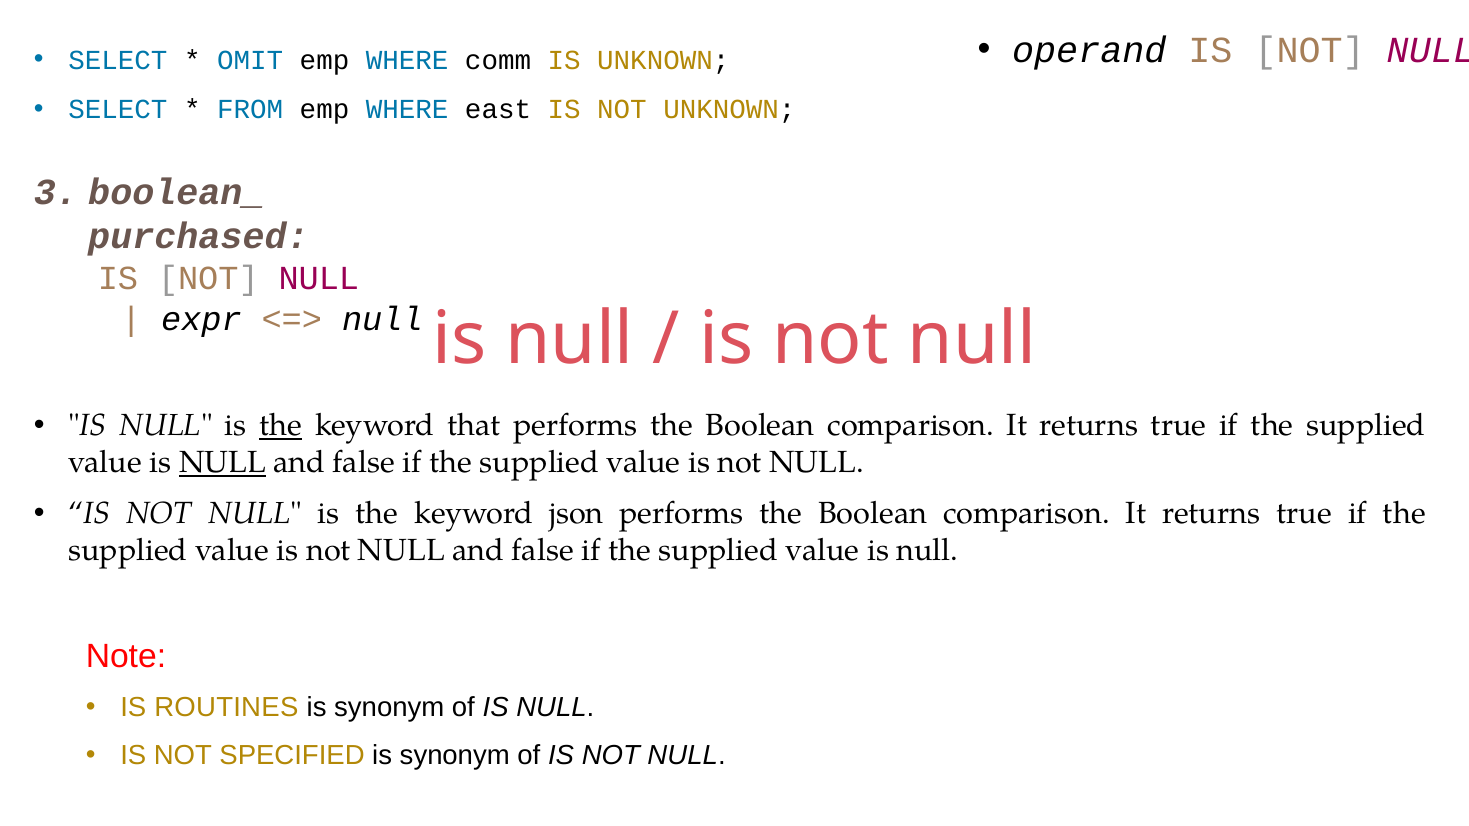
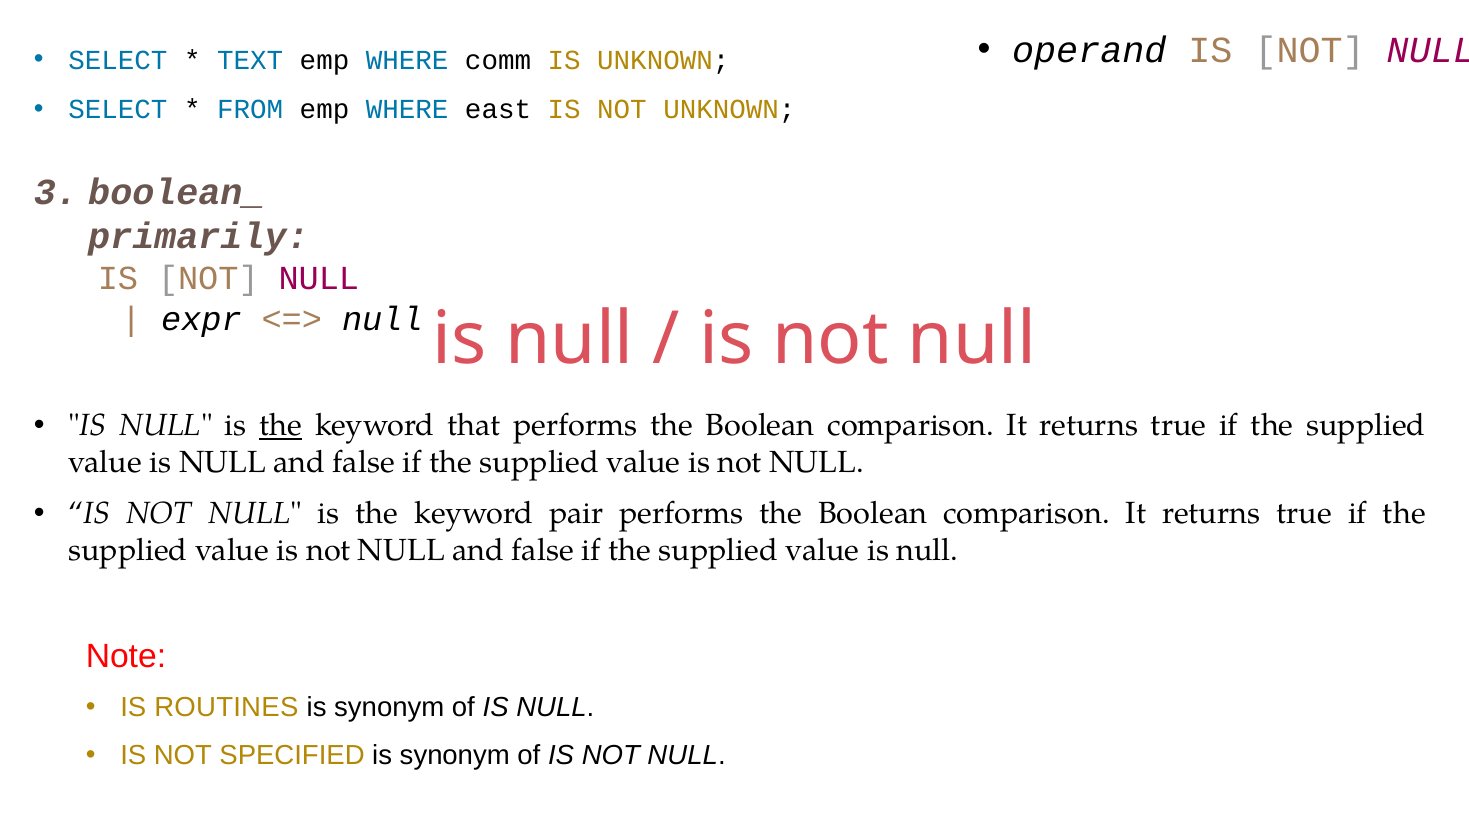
OMIT: OMIT -> TEXT (250, 60)
purchased: purchased -> primarily (198, 237)
NULL underline: present -> none (222, 463)
json: json -> pair (577, 514)
